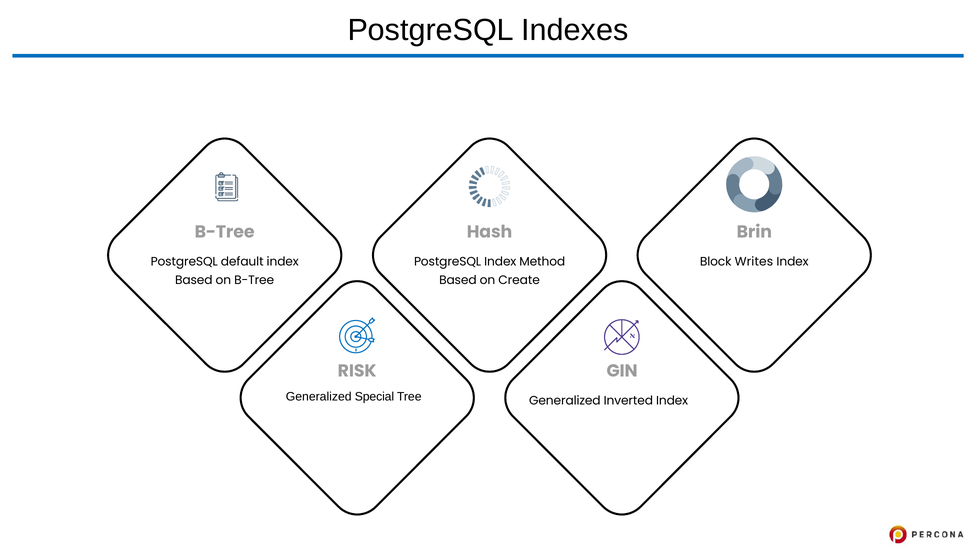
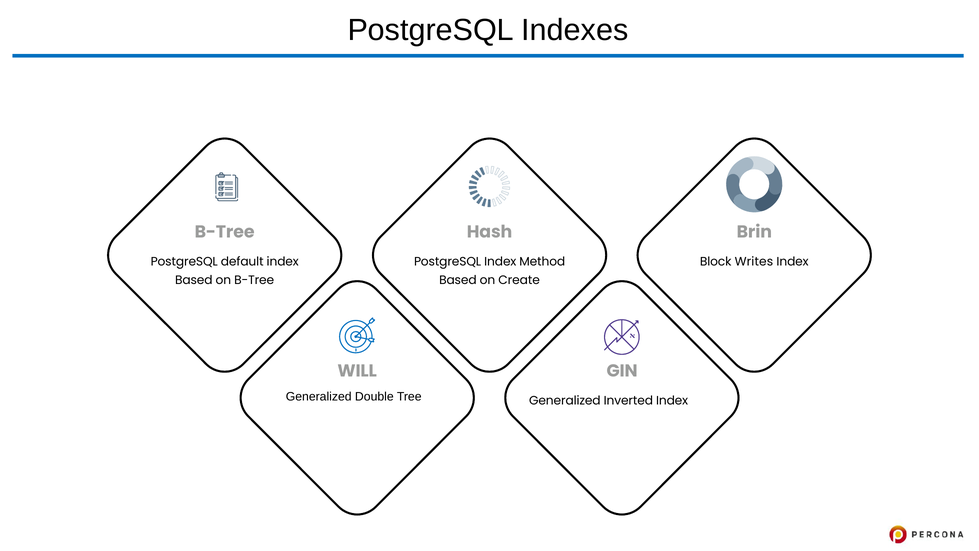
RISK: RISK -> WILL (357, 371)
Special: Special -> Double (374, 397)
